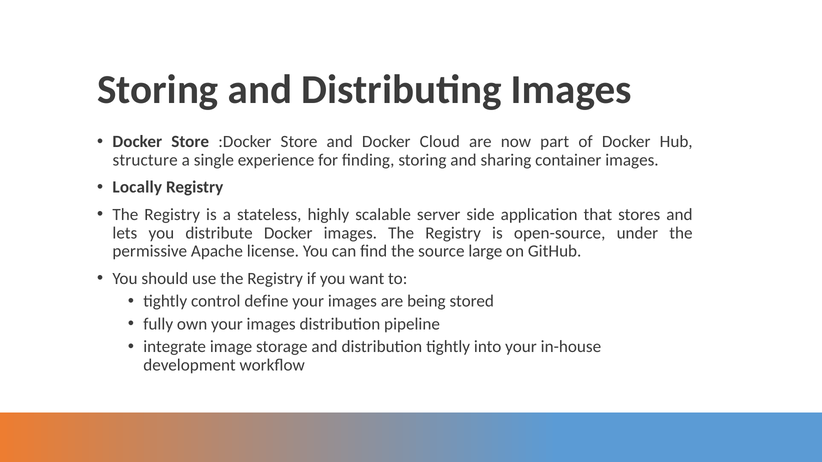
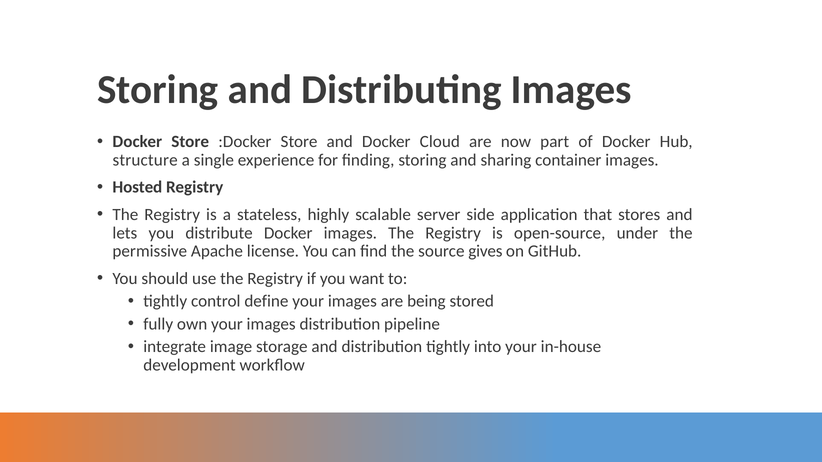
Locally: Locally -> Hosted (137, 187)
large: large -> gives (485, 252)
